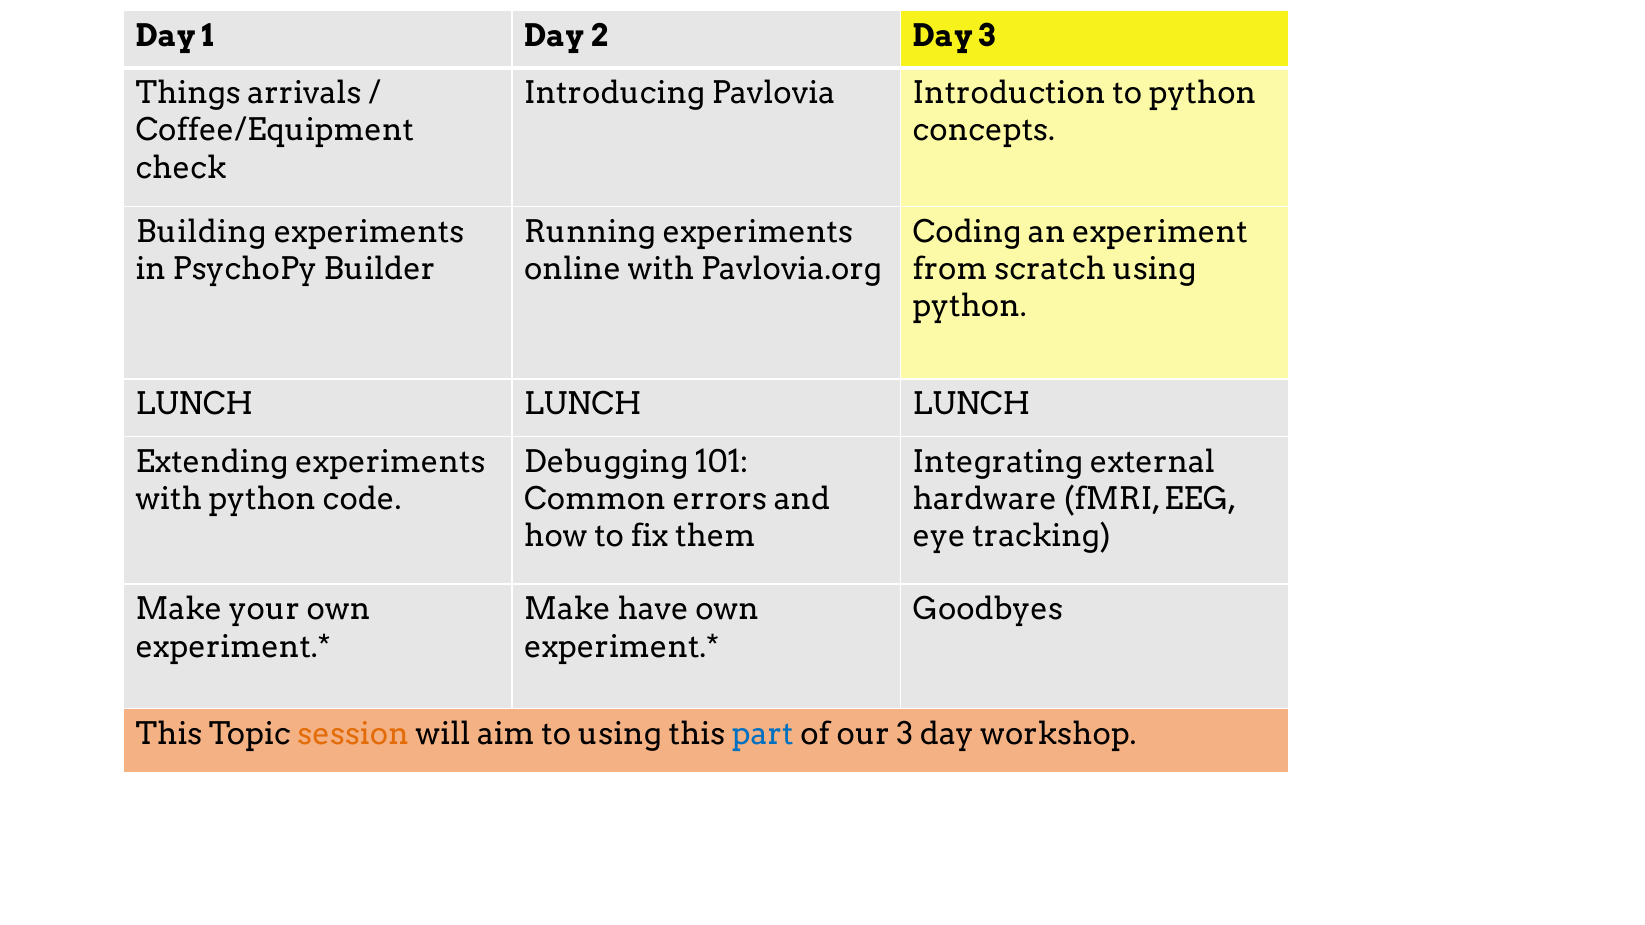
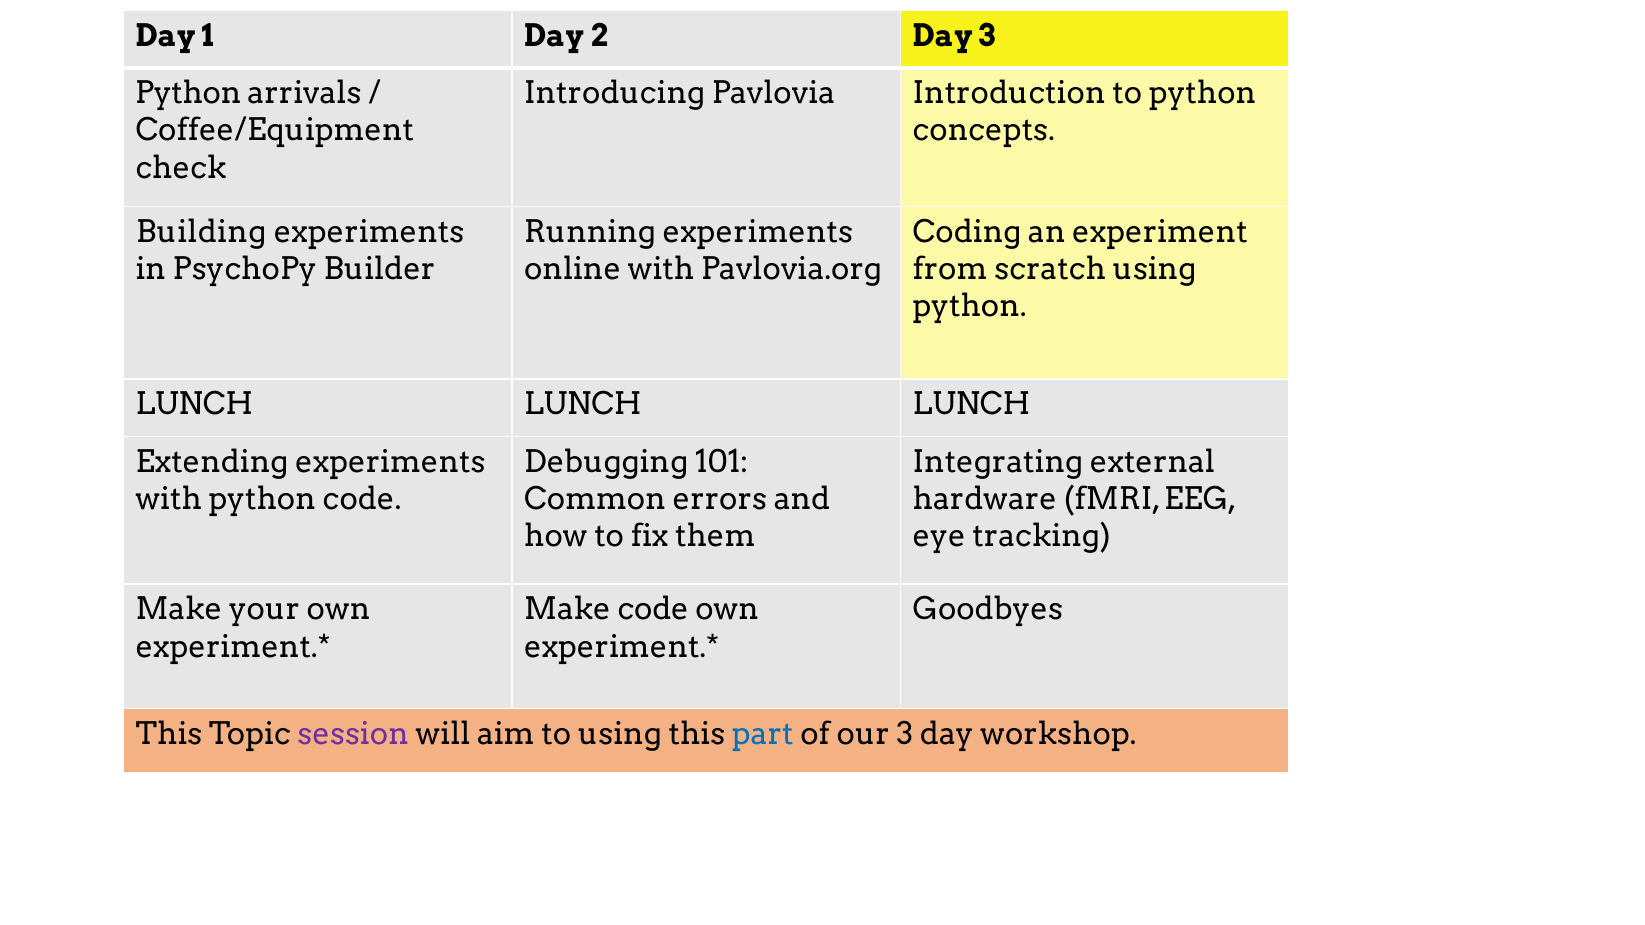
Things: Things -> Python (188, 93)
Make have: have -> code (653, 610)
session colour: orange -> purple (353, 734)
